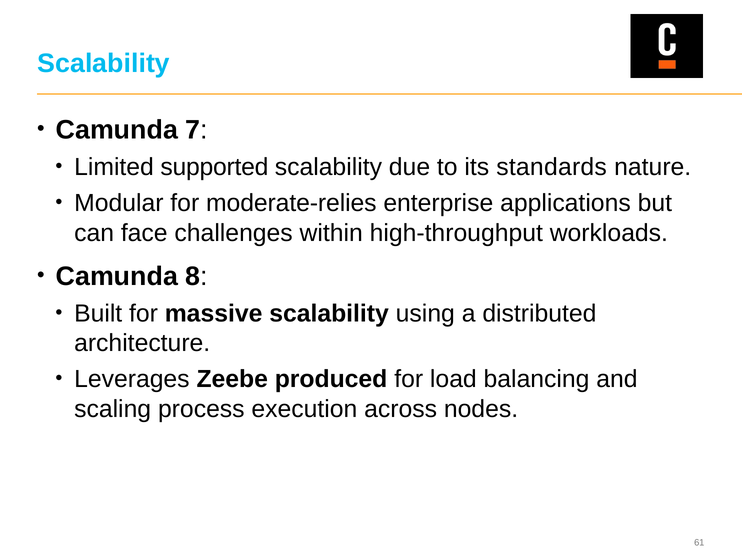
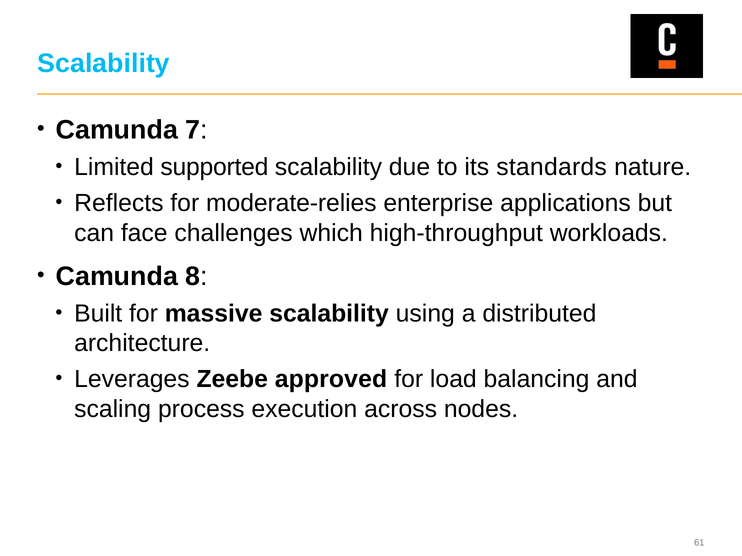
Modular: Modular -> Reflects (119, 203)
within: within -> which (331, 233)
produced: produced -> approved (331, 380)
